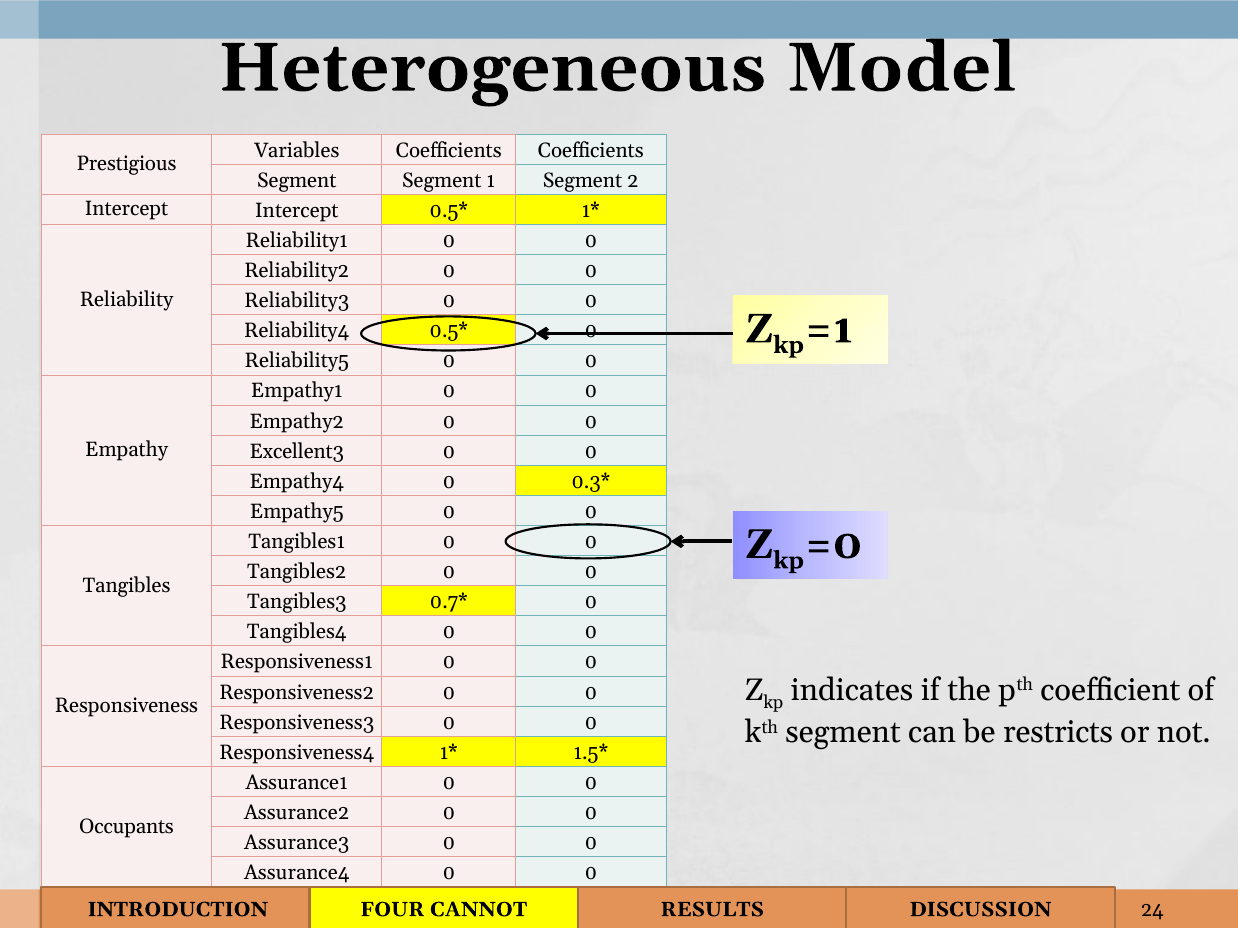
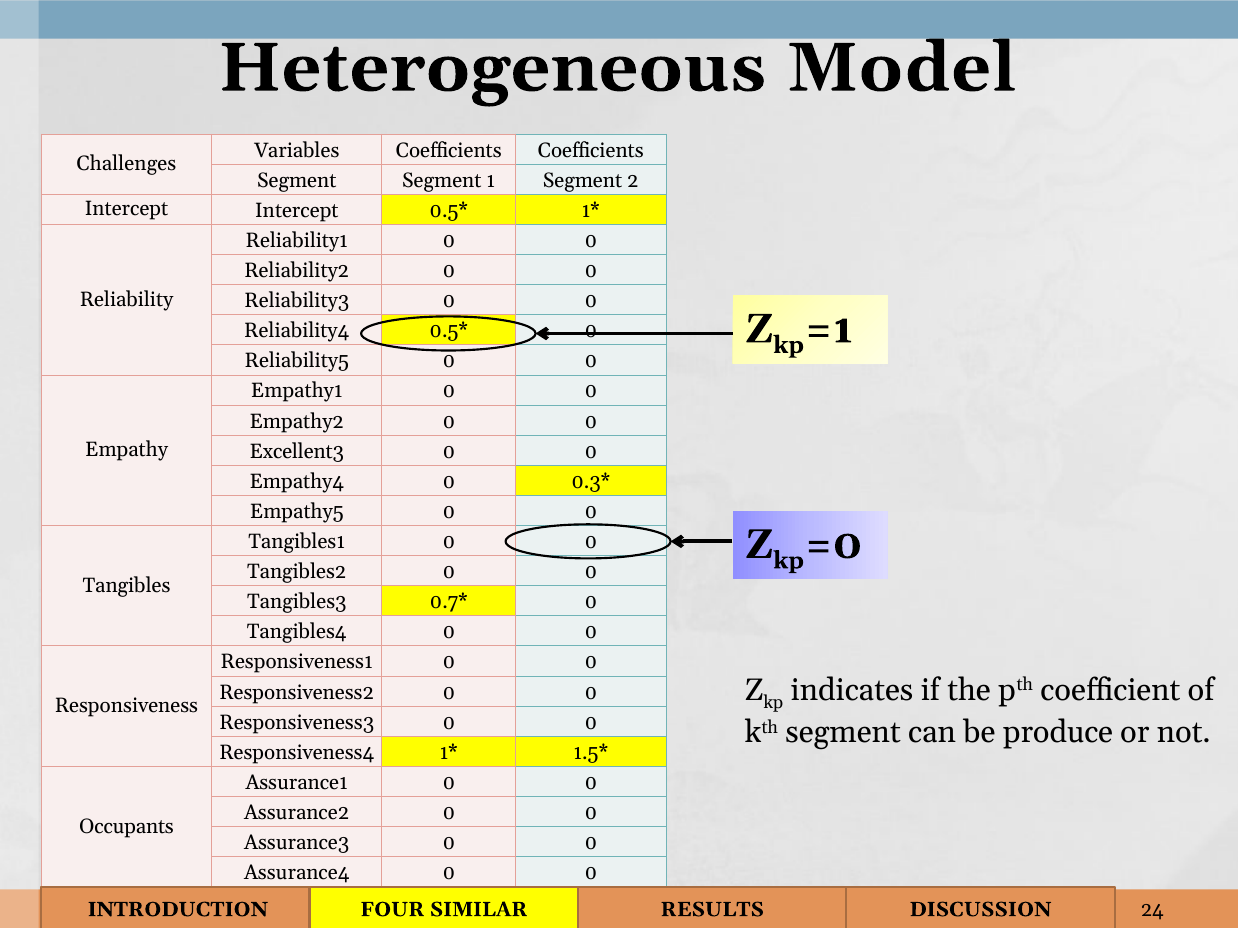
Prestigious: Prestigious -> Challenges (126, 164)
restricts: restricts -> produce (1058, 733)
CANNOT: CANNOT -> SIMILAR (479, 910)
